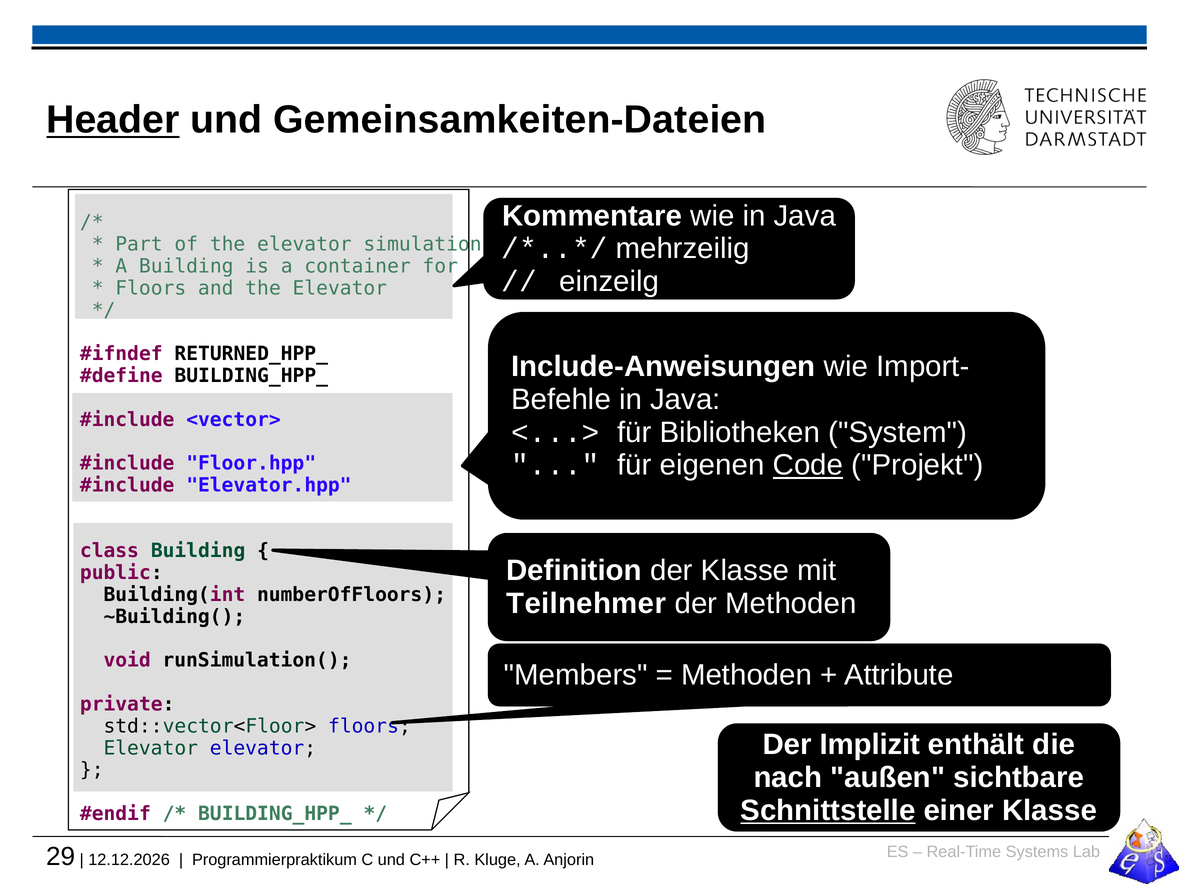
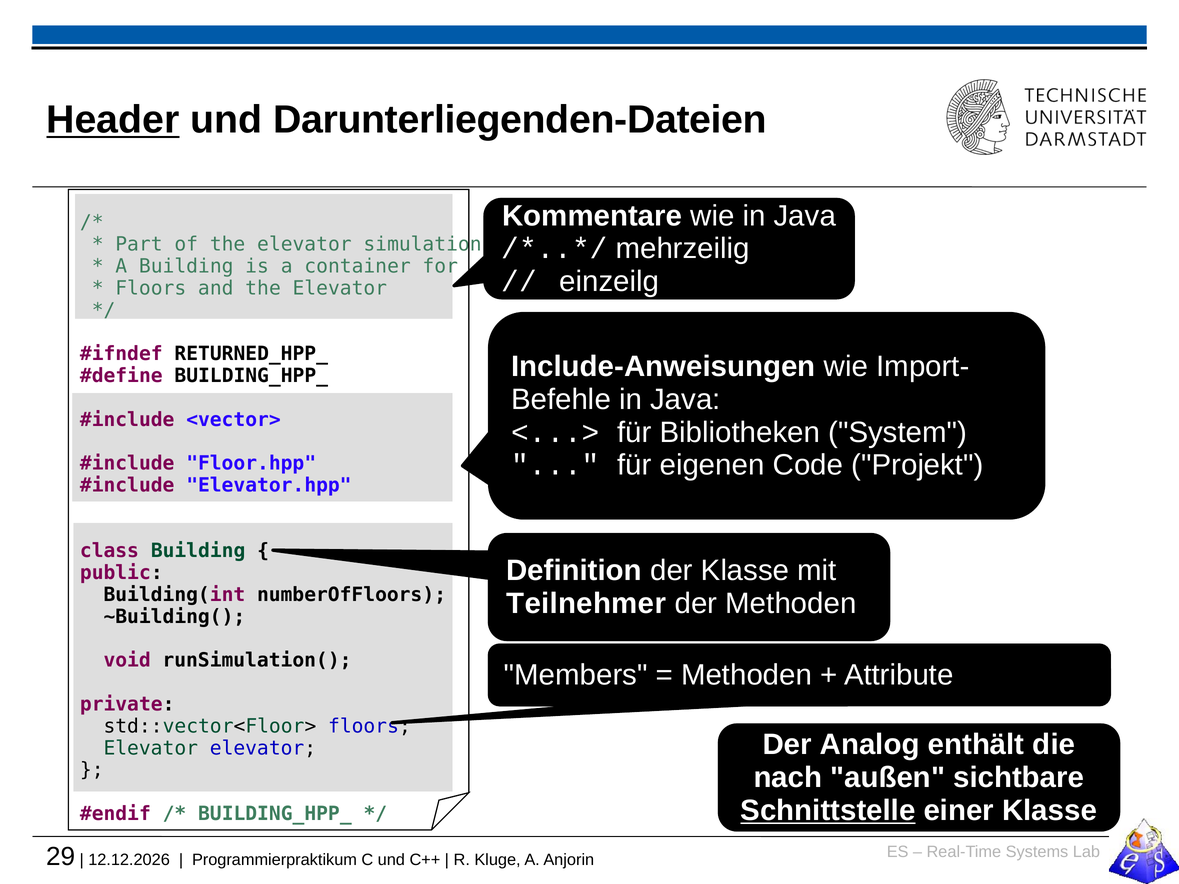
Gemeinsamkeiten-Dateien: Gemeinsamkeiten-Dateien -> Darunterliegenden-Dateien (520, 120)
Code underline: present -> none (808, 465)
Implizit: Implizit -> Analog (870, 745)
